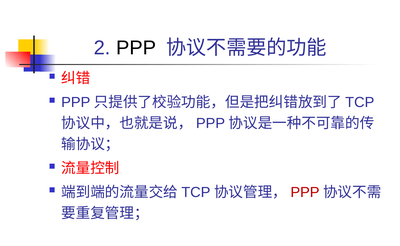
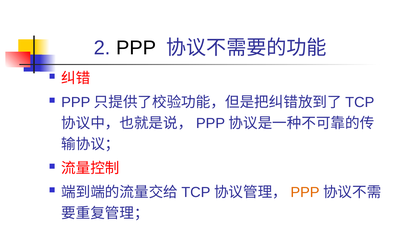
PPP colour: red -> orange (305, 192)
